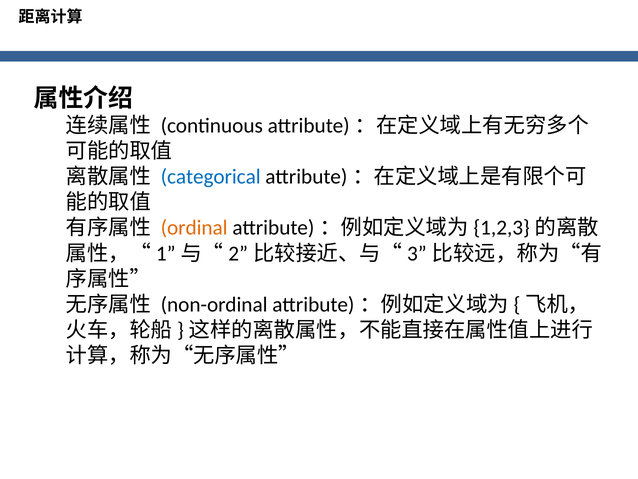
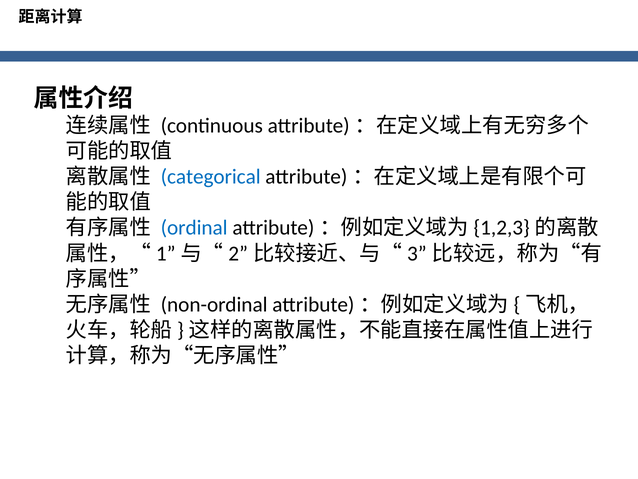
ordinal colour: orange -> blue (194, 228)
